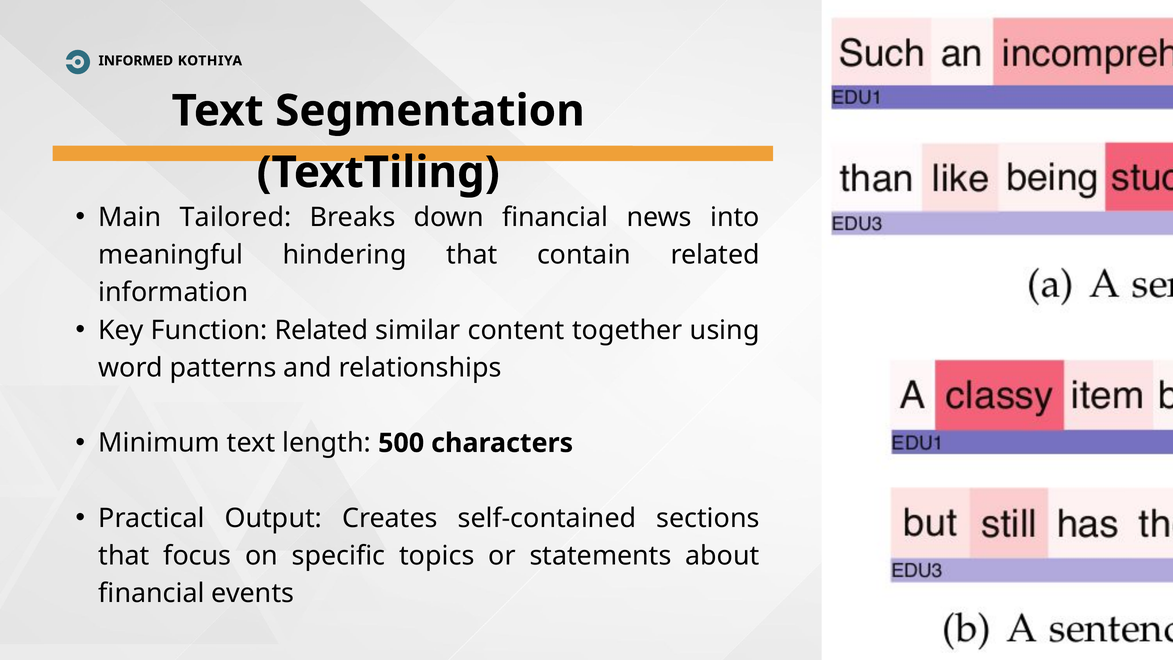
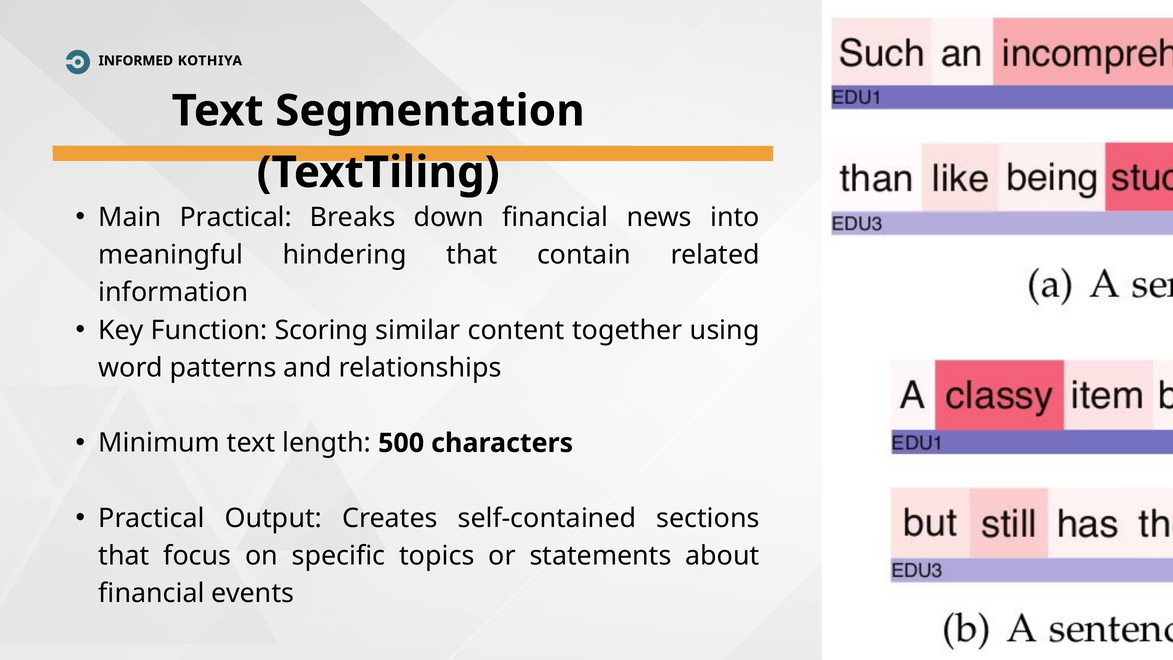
Main Tailored: Tailored -> Practical (236, 217)
Function Related: Related -> Scoring (322, 330)
